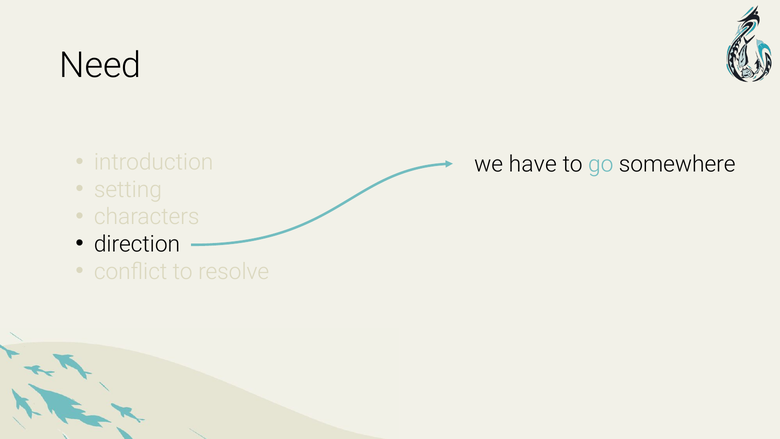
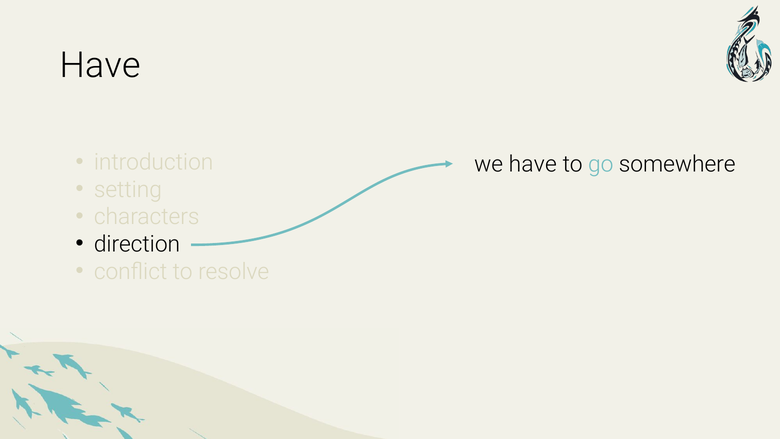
Need: Need -> Have (100, 66)
